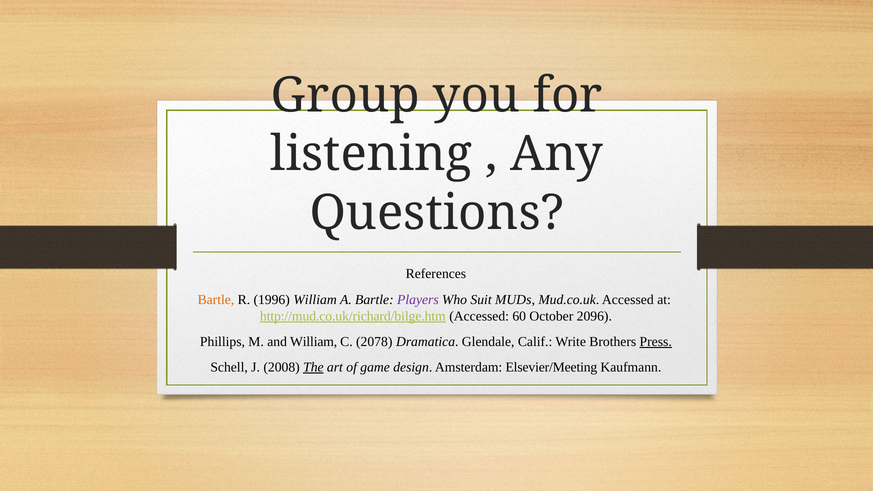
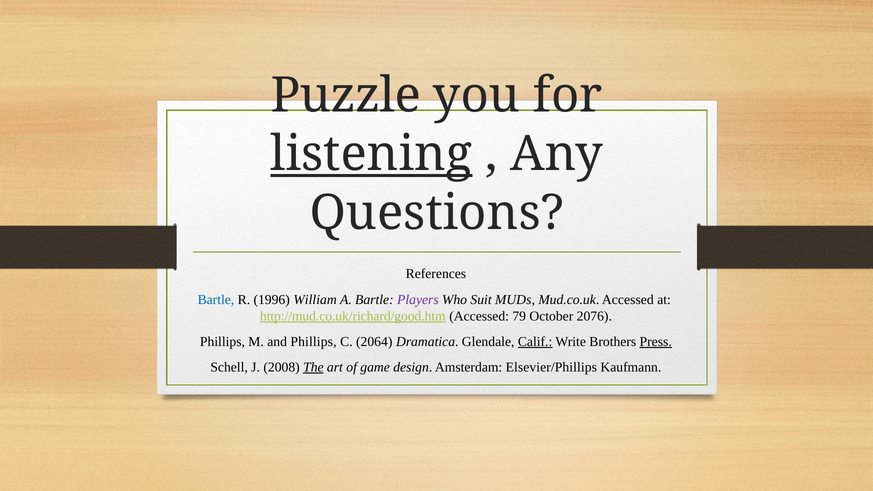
Group: Group -> Puzzle (346, 95)
listening underline: none -> present (371, 154)
Bartle colour: orange -> blue (216, 300)
http://mud.co.uk/richard/bilge.htm: http://mud.co.uk/richard/bilge.htm -> http://mud.co.uk/richard/good.htm (353, 316)
60: 60 -> 79 (519, 316)
2096: 2096 -> 2076 (594, 316)
and William: William -> Phillips (313, 342)
2078: 2078 -> 2064 (374, 342)
Calif underline: none -> present (535, 342)
Elsevier/Meeting: Elsevier/Meeting -> Elsevier/Phillips (551, 367)
